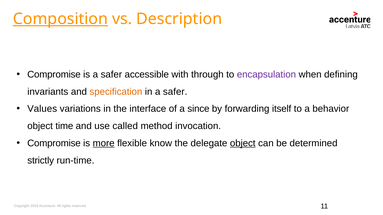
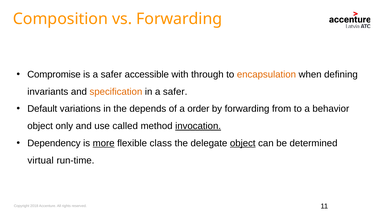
Composition underline: present -> none (60, 19)
vs Description: Description -> Forwarding (179, 19)
encapsulation colour: purple -> orange (266, 75)
Values: Values -> Default (42, 109)
interface: interface -> depends (148, 109)
since: since -> order (198, 109)
itself: itself -> from (282, 109)
time: time -> only (64, 126)
invocation underline: none -> present (198, 126)
Compromise: Compromise -> Dependency (54, 143)
know: know -> class (161, 143)
strictly: strictly -> virtual (41, 161)
